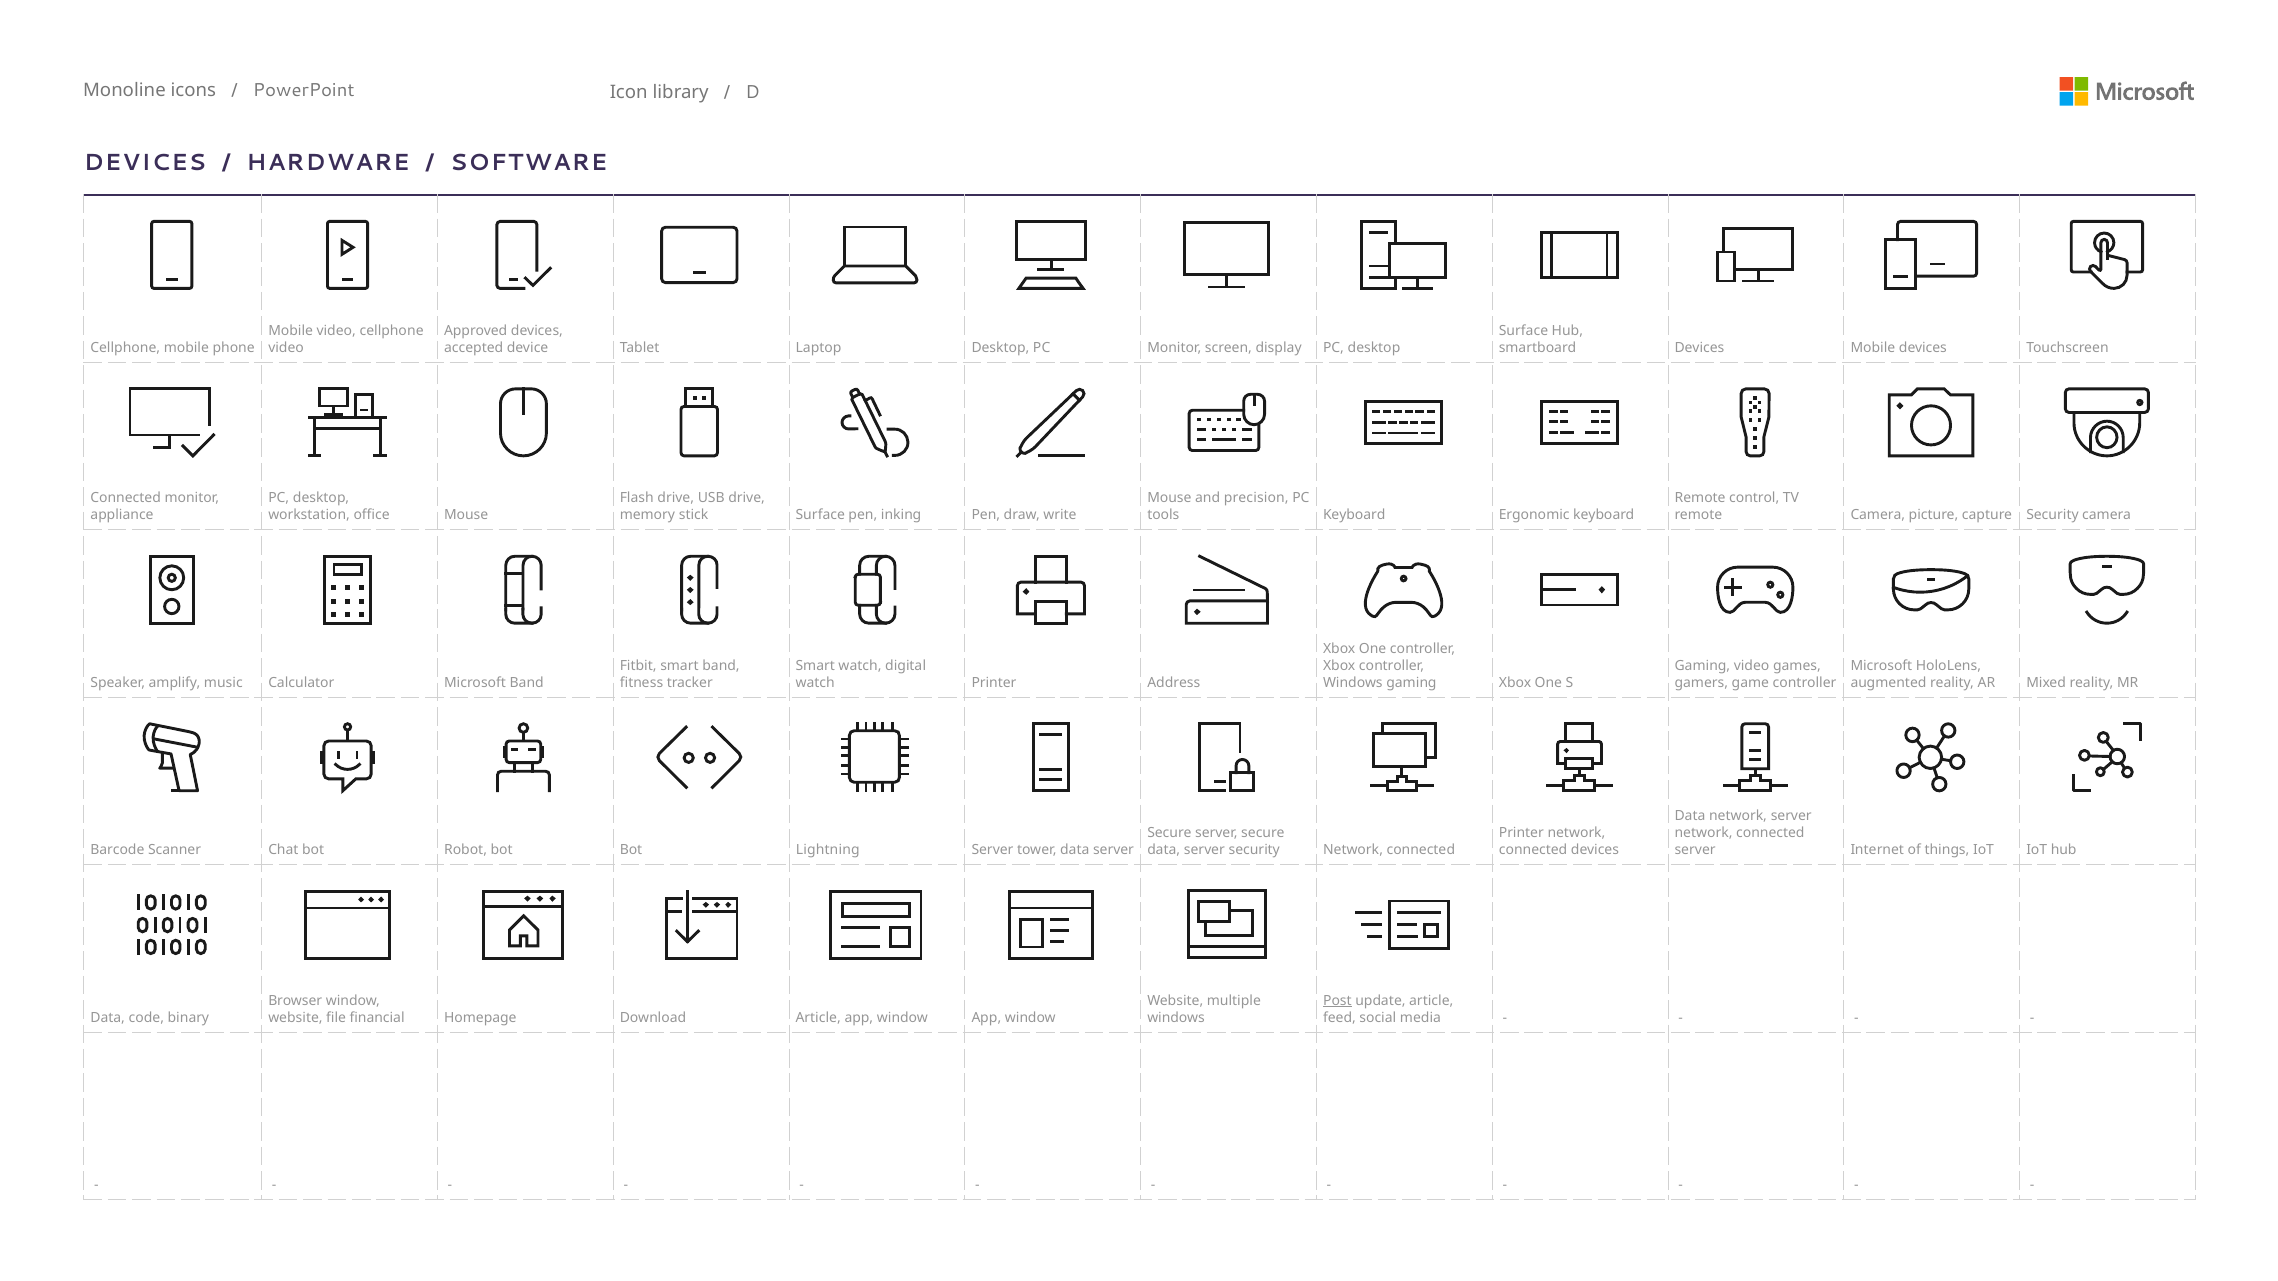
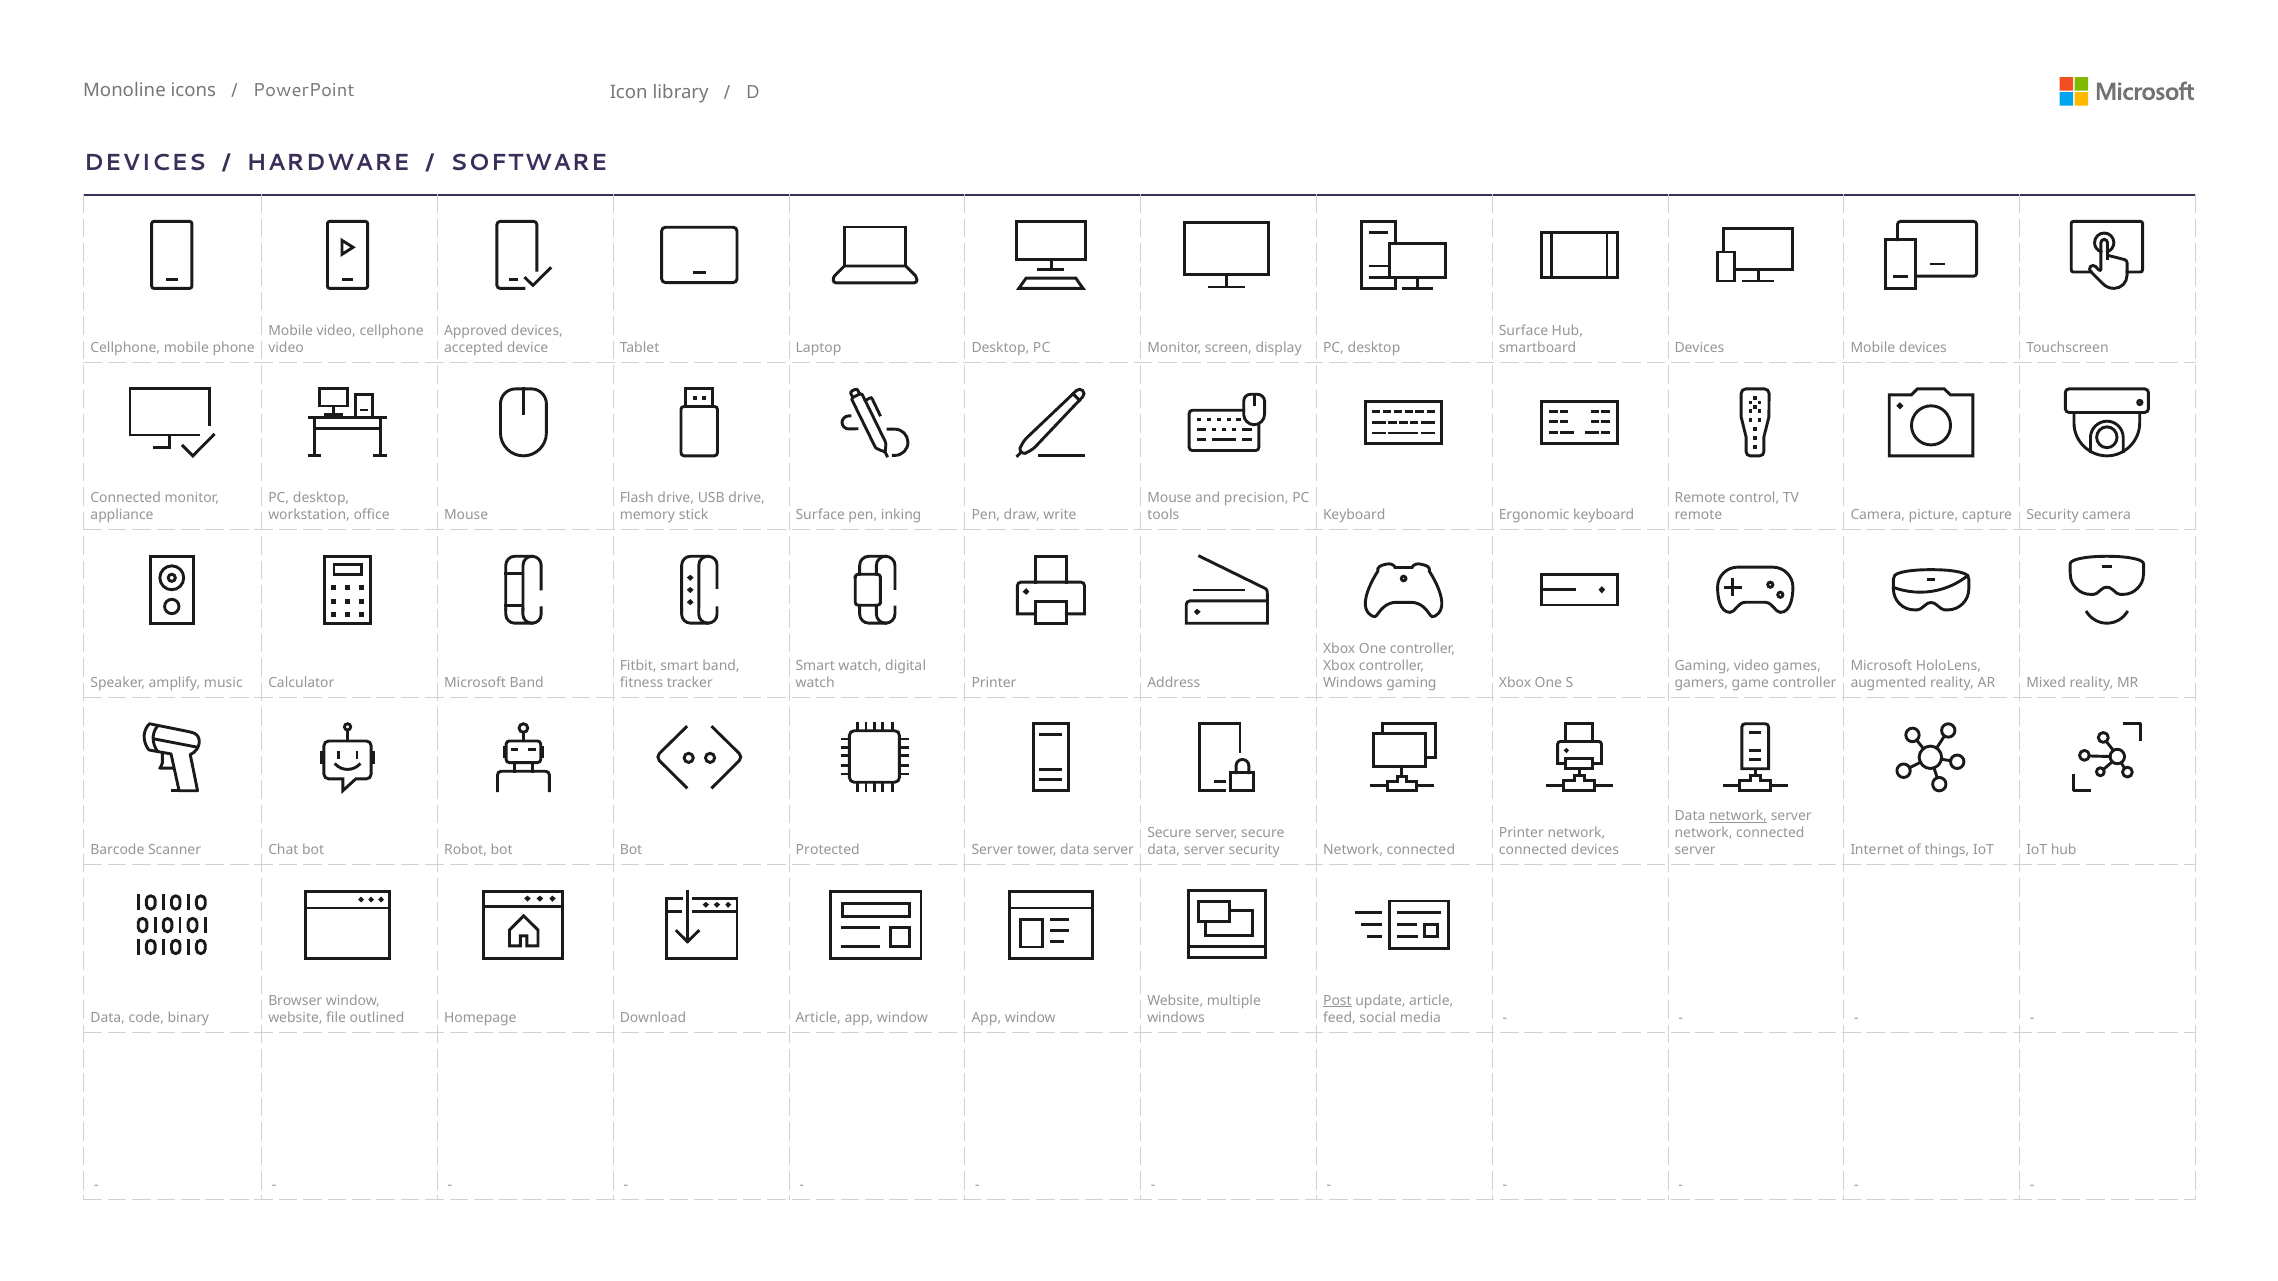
network underline: none -> present (1738, 816)
Lightning: Lightning -> Protected (828, 850)
financial: financial -> outlined (377, 1018)
